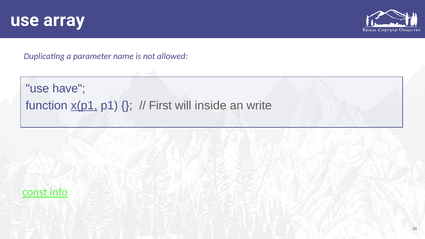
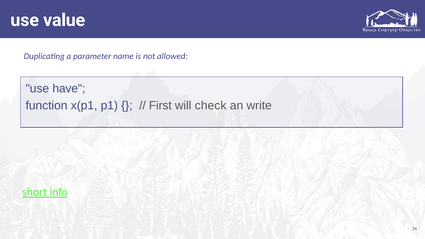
array: array -> value (64, 20)
x(p1 underline: present -> none (84, 106)
inside: inside -> check (211, 106)
const: const -> short (35, 192)
